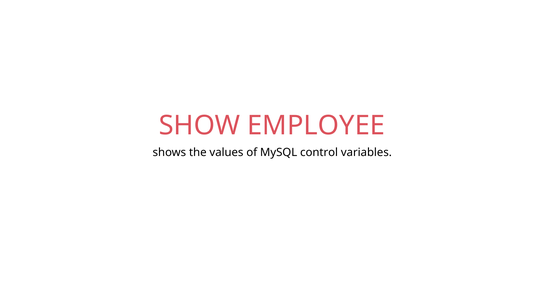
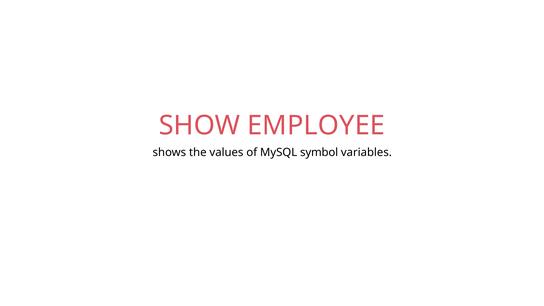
control: control -> symbol (319, 152)
